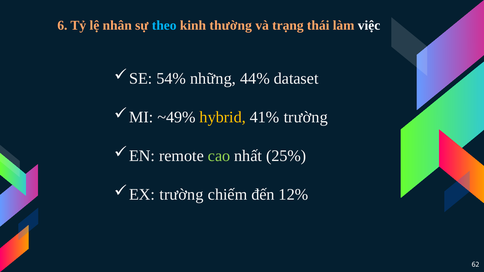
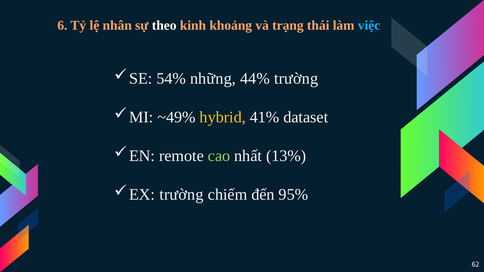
theo colour: light blue -> white (164, 25)
thường: thường -> khoảng (231, 25)
việc colour: white -> light blue (369, 25)
44% dataset: dataset -> trường (296, 78)
41% trường: trường -> dataset (306, 117)
25%: 25% -> 13% (286, 156)
12%: 12% -> 95% (293, 195)
